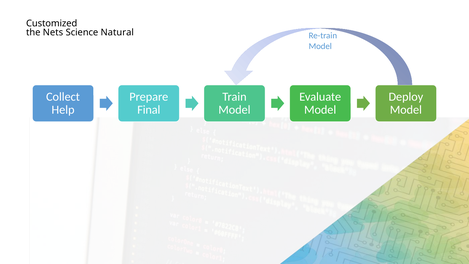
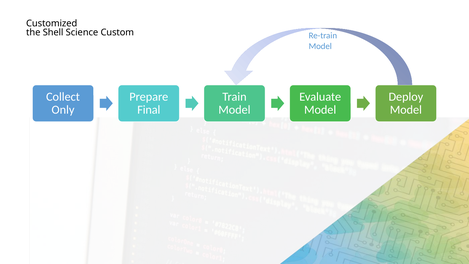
Nets: Nets -> Shell (53, 33)
Natural: Natural -> Custom (117, 33)
Help: Help -> Only (63, 110)
